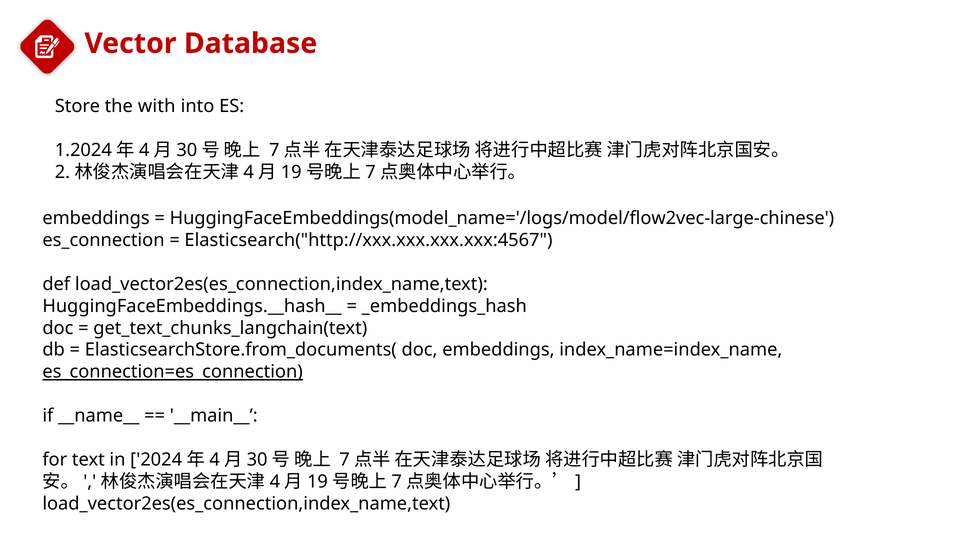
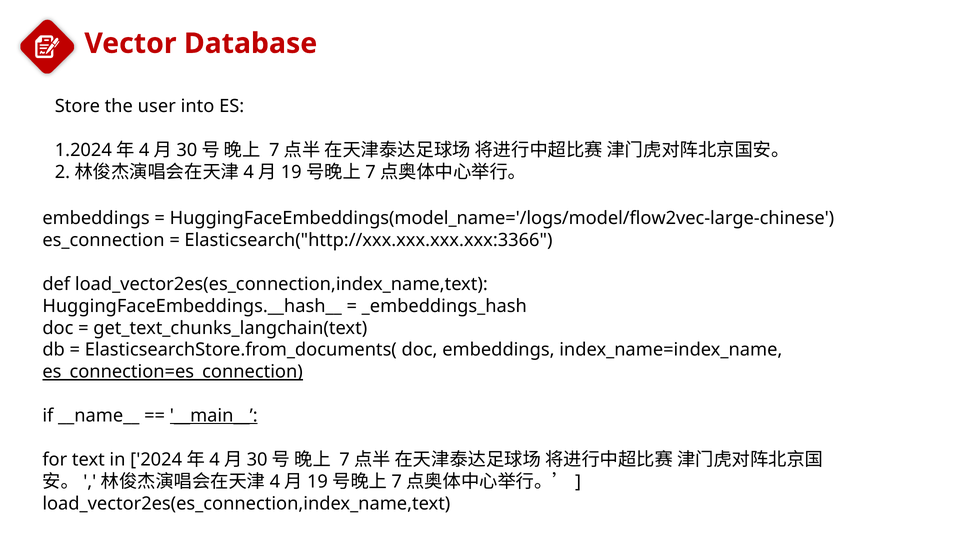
with: with -> user (157, 106)
Elasticsearch("http://xxx.xxx.xxx.xxx:4567: Elasticsearch("http://xxx.xxx.xxx.xxx:4567 -> Elasticsearch("http://xxx.xxx.xxx.xxx:3366 (368, 240)
__main__ underline: none -> present (214, 415)
